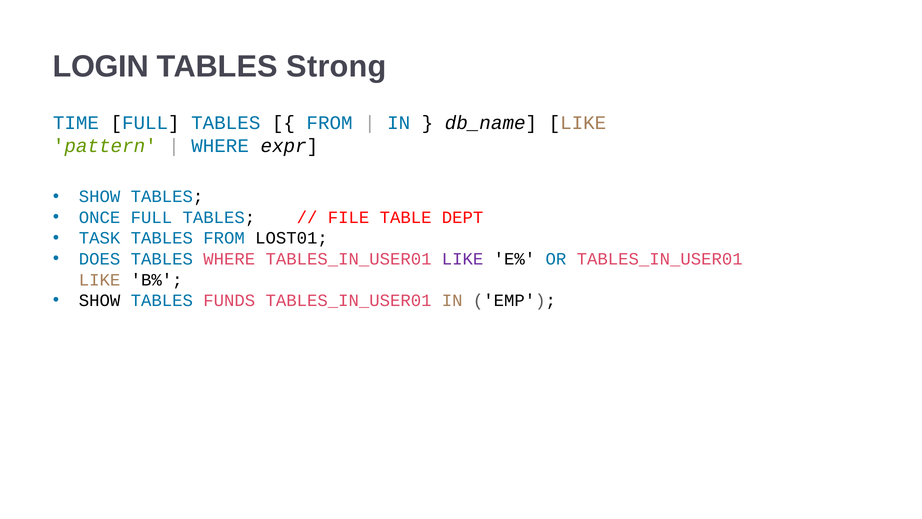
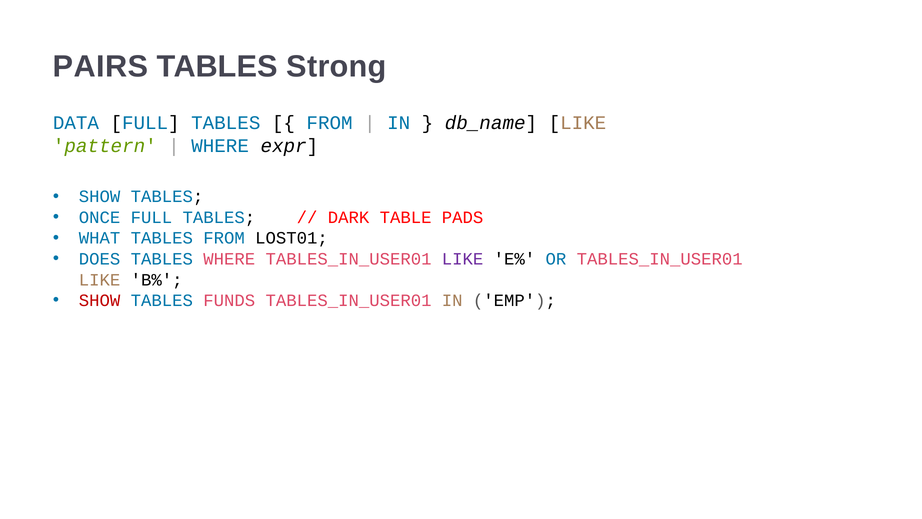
LOGIN: LOGIN -> PAIRS (101, 67)
TIME: TIME -> DATA (76, 123)
FILE: FILE -> DARK (349, 217)
DEPT: DEPT -> PADS (463, 217)
TASK: TASK -> WHAT (100, 238)
SHOW colour: black -> red (100, 300)
